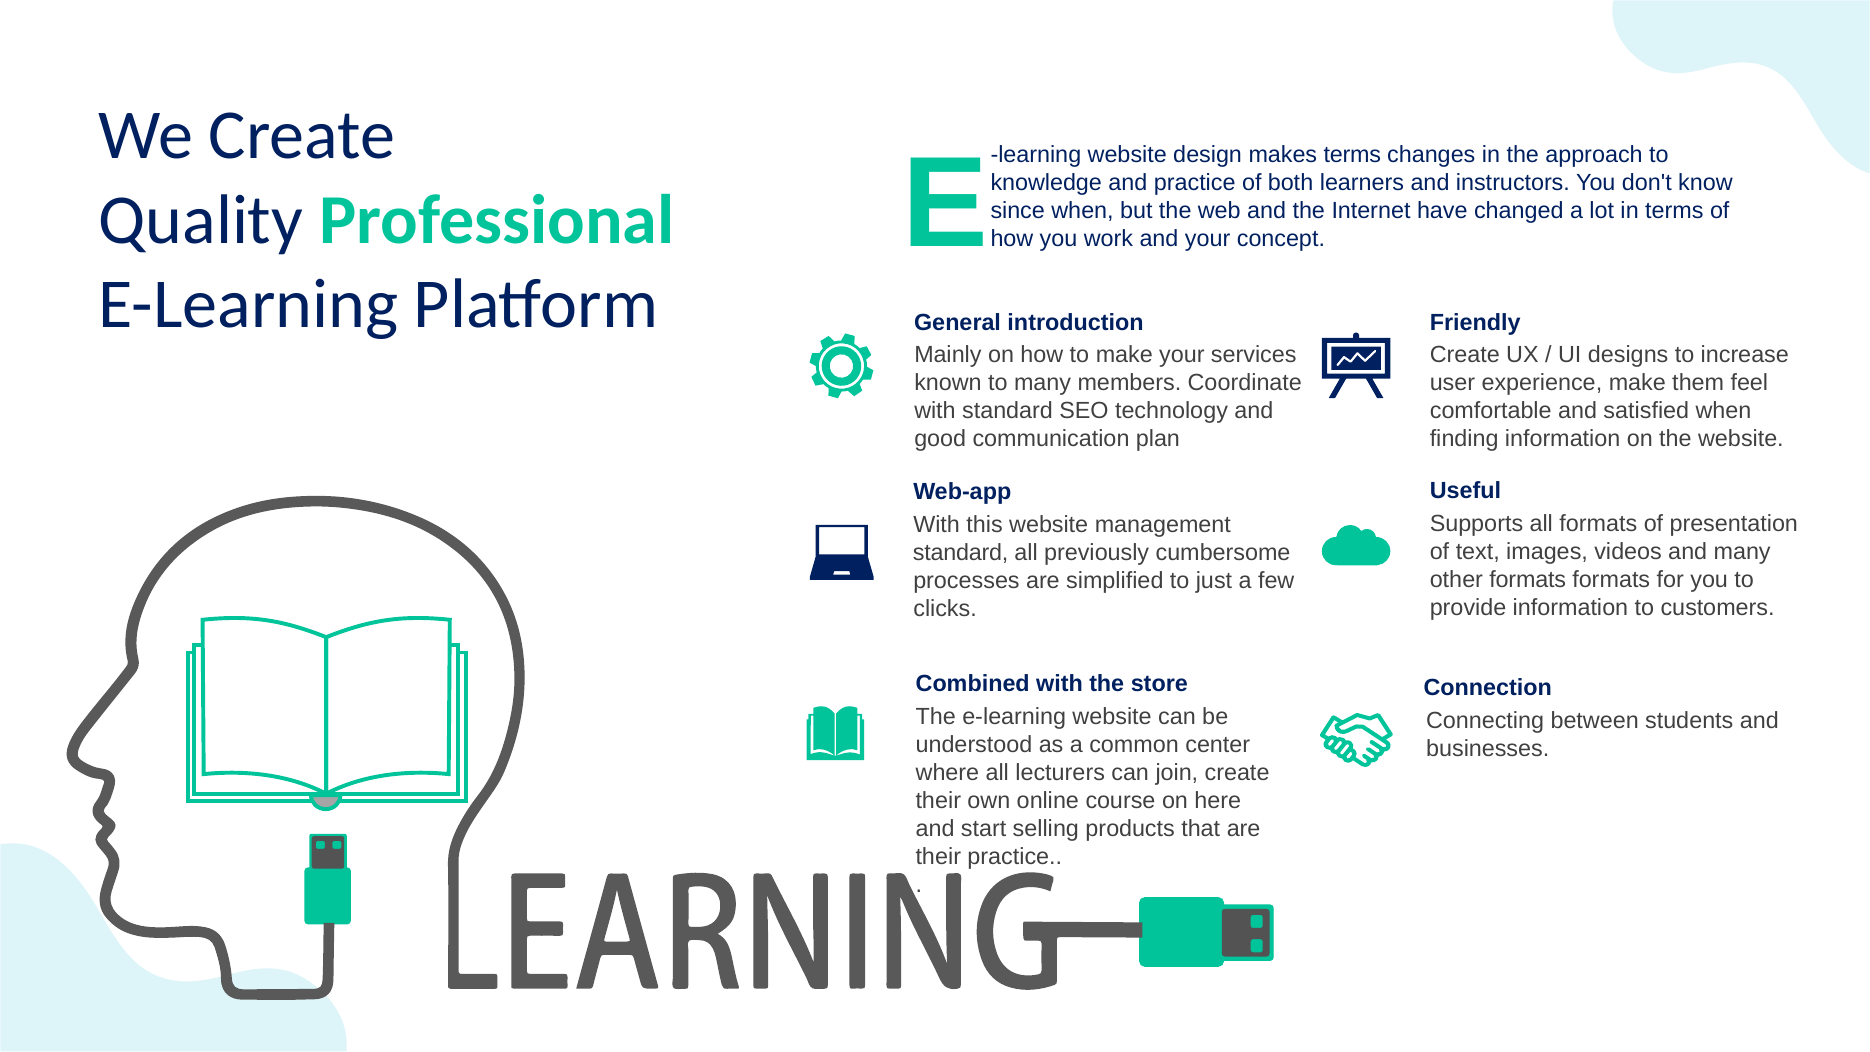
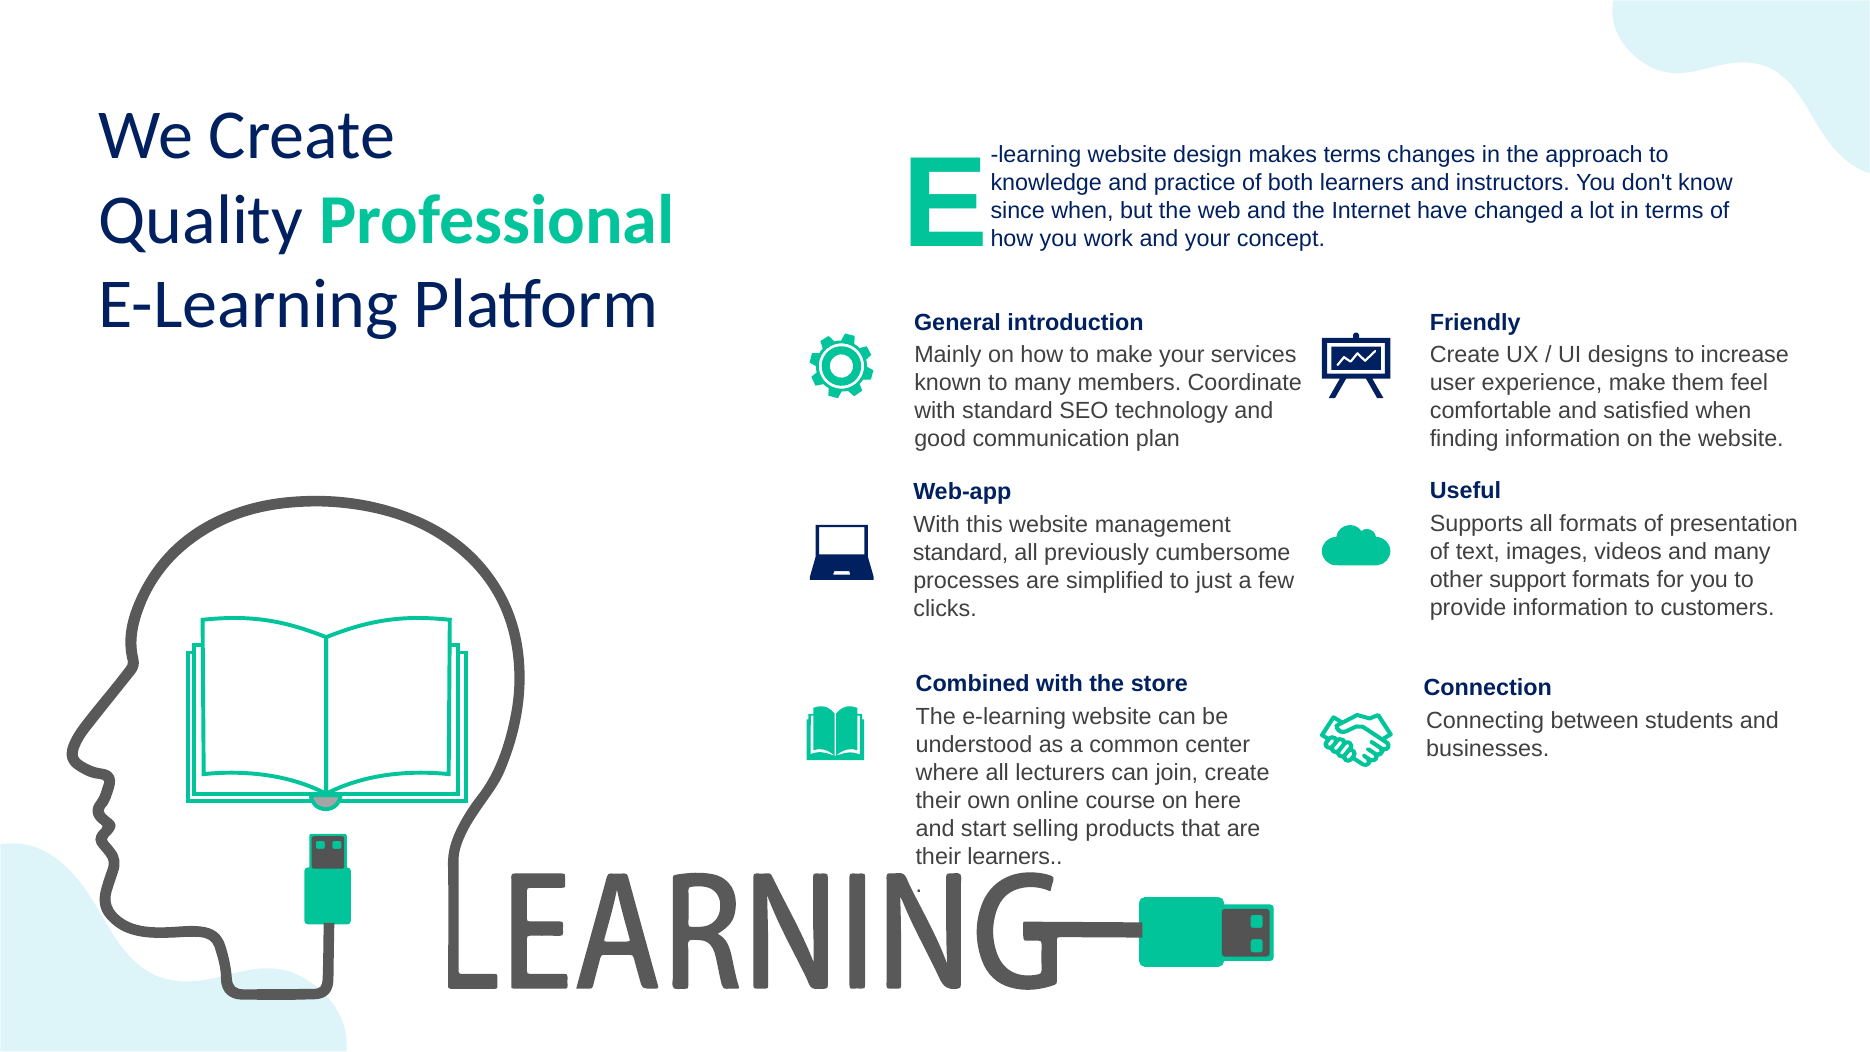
other formats: formats -> support (1528, 580)
their practice: practice -> learners (1015, 856)
